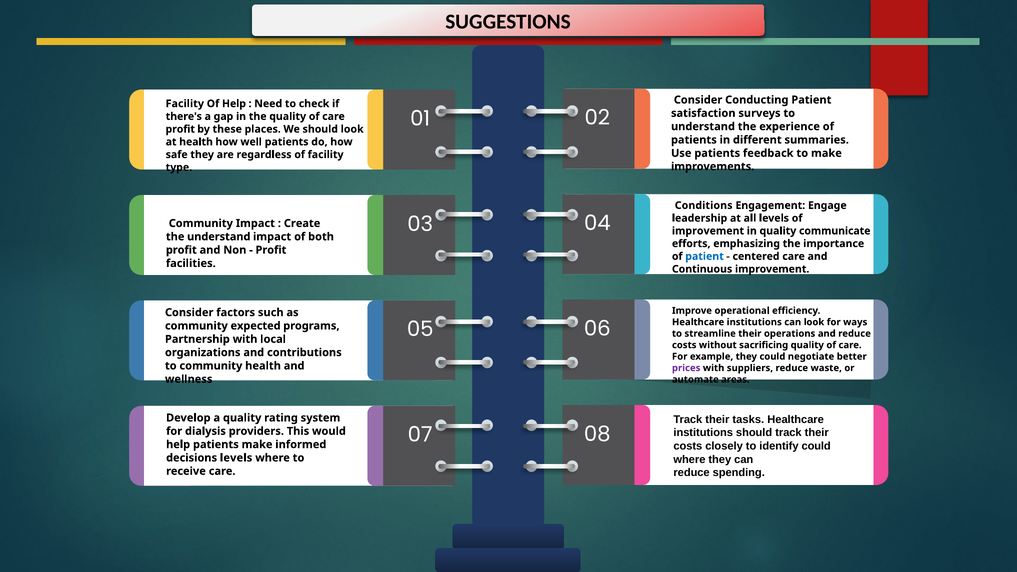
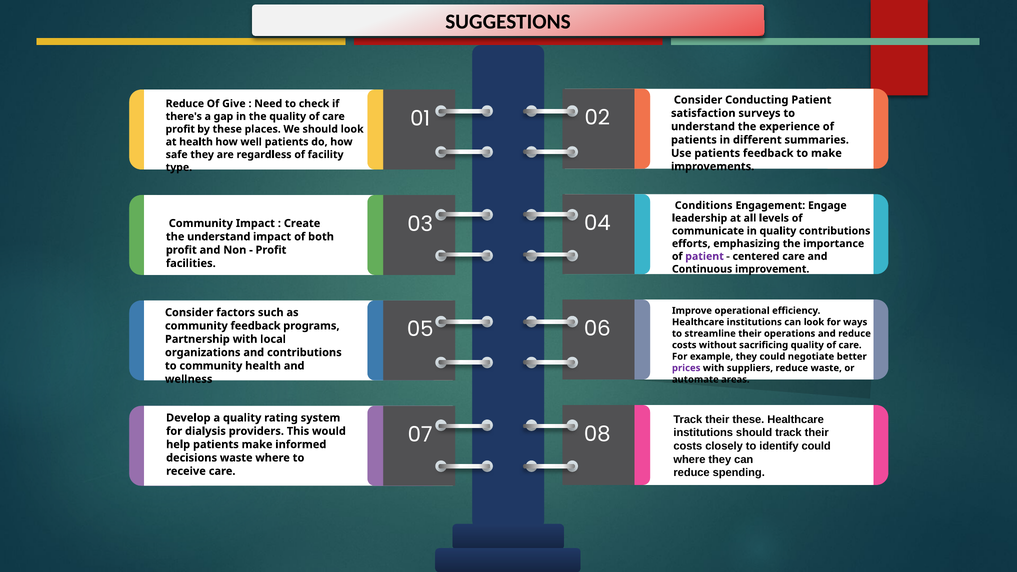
Facility: Facility -> Reduce (185, 104)
Of Help: Help -> Give (234, 104)
improvement: improvement -> communicate (708, 231)
quality communicate: communicate -> contributions (835, 231)
patient colour: blue -> purple (705, 256)
community expected: expected -> feedback (256, 326)
their tasks: tasks -> these (748, 420)
decisions levels: levels -> waste (236, 458)
